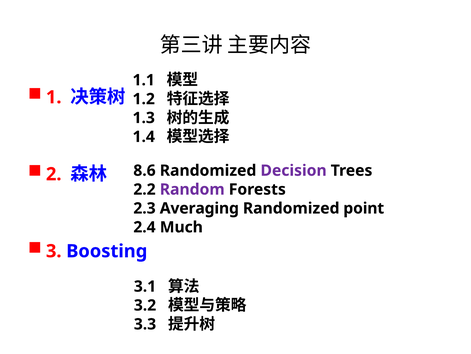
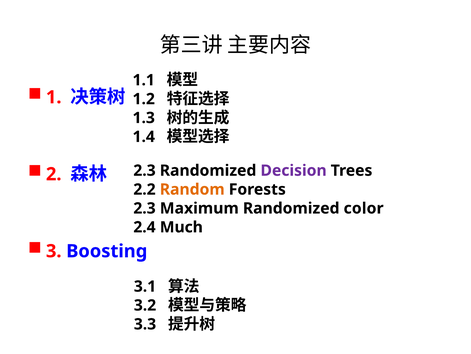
8.6: 8.6 -> 2.3 (144, 170)
Random colour: purple -> orange (192, 189)
Averaging: Averaging -> Maximum (199, 208)
point: point -> color (364, 208)
